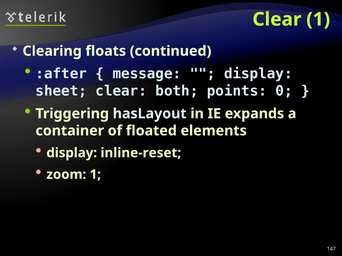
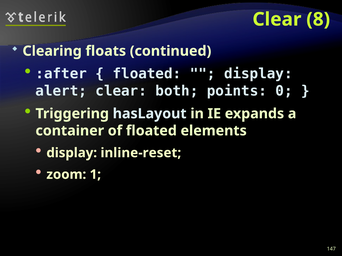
Clear 1: 1 -> 8 (318, 19)
message: message -> floated (147, 74)
sheet: sheet -> alert (61, 91)
